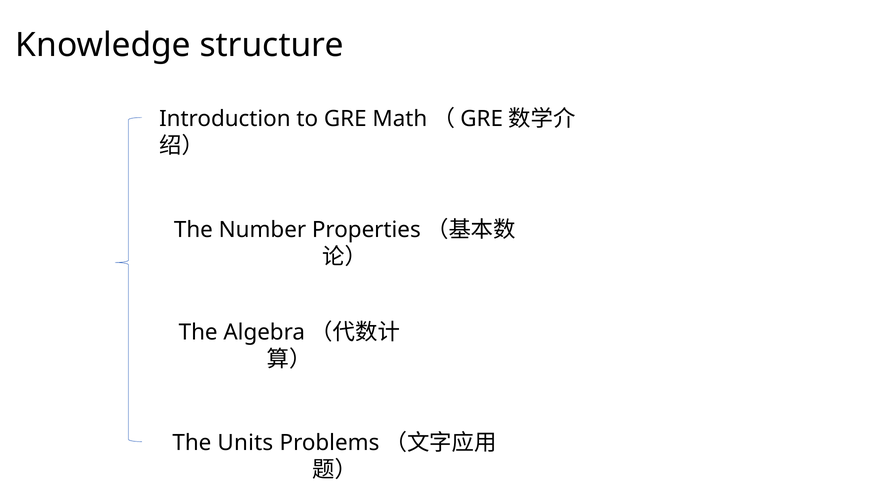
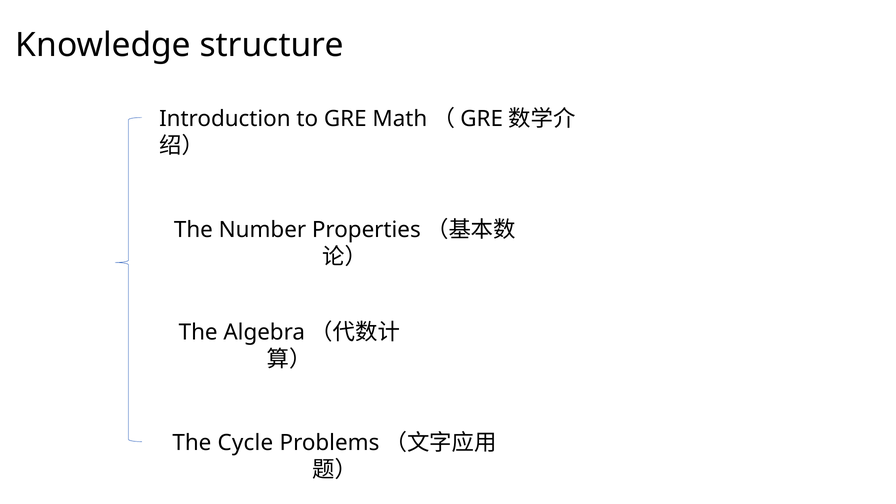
Units: Units -> Cycle (245, 443)
